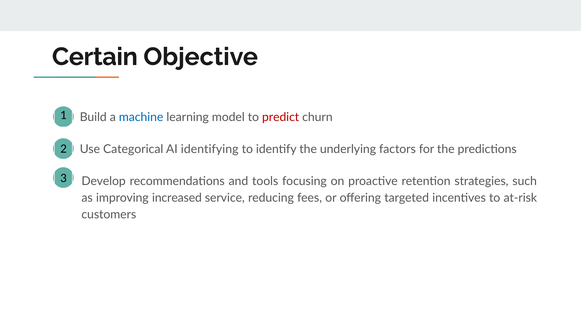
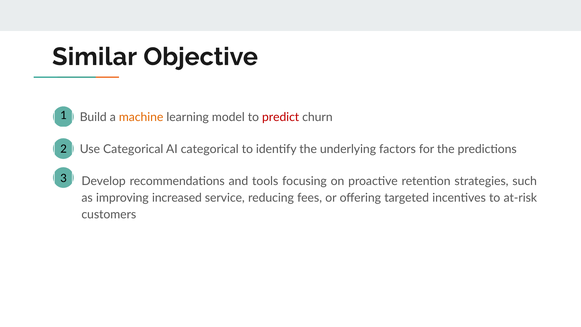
Certain: Certain -> Similar (95, 57)
machine colour: blue -> orange (141, 117)
AI identifying: identifying -> categorical (210, 149)
